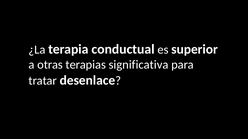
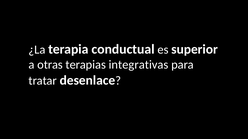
significativa: significativa -> integrativas (139, 65)
